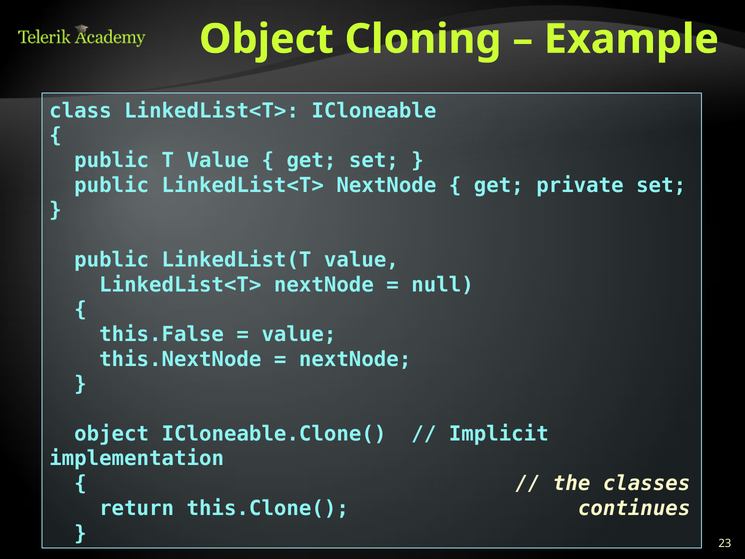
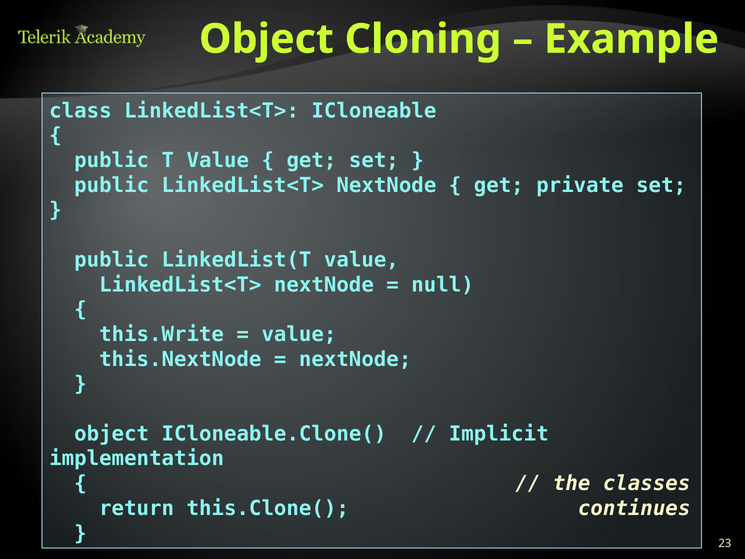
this.False: this.False -> this.Write (162, 334)
